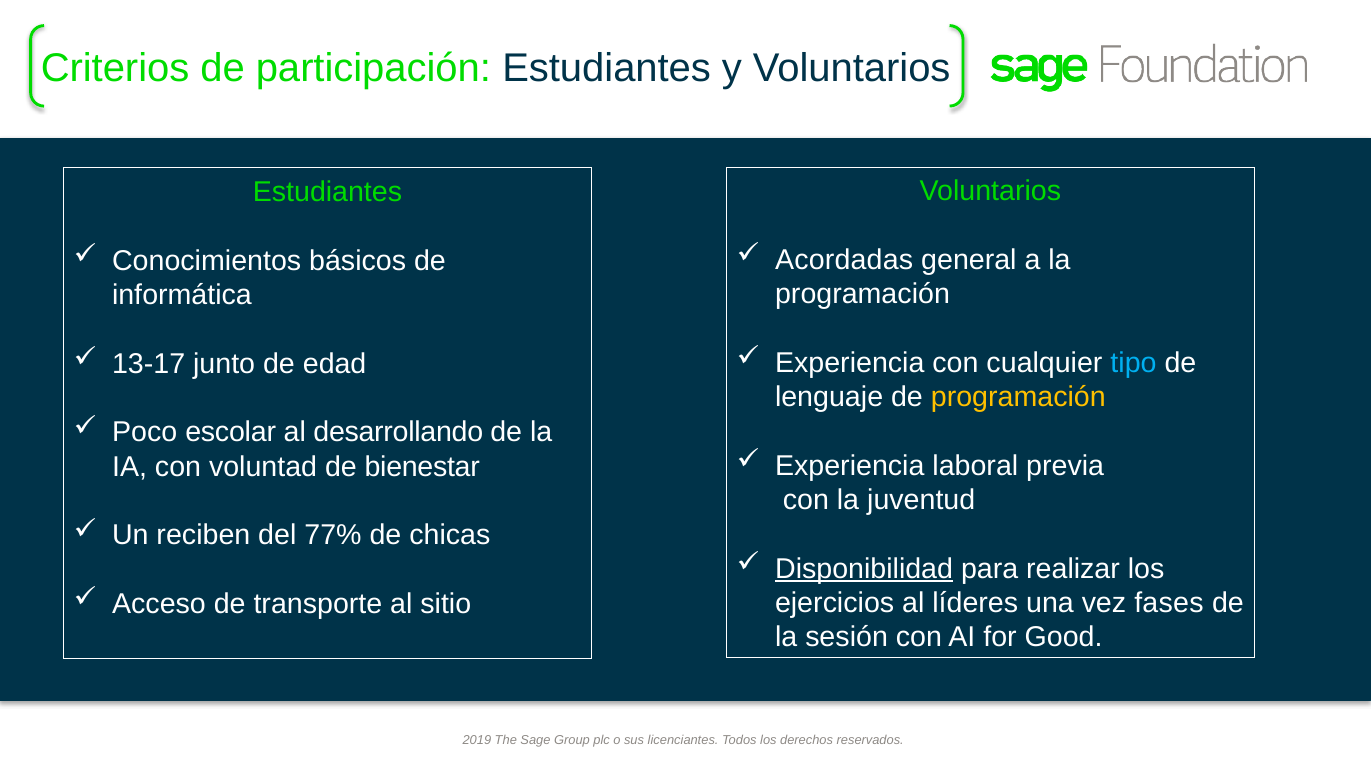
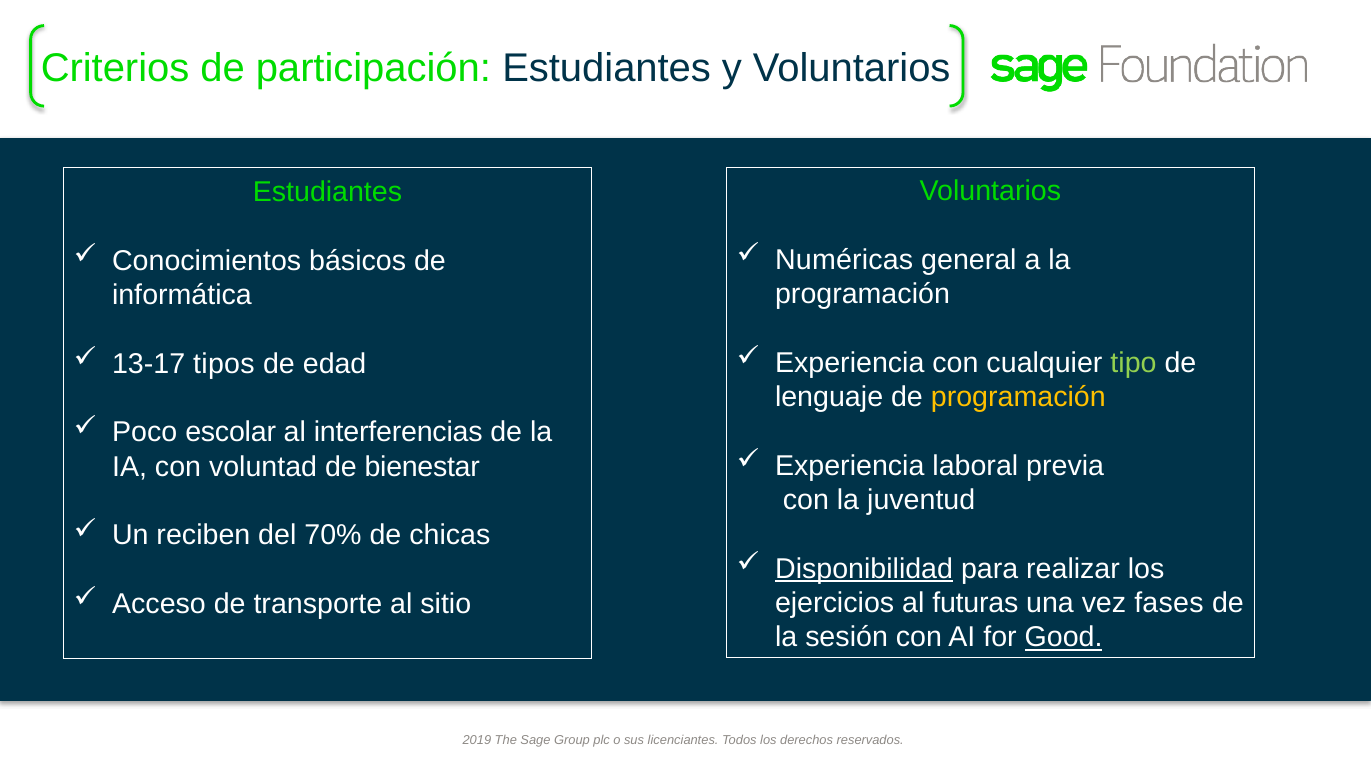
Acordadas: Acordadas -> Numéricas (844, 260)
tipo colour: light blue -> light green (1134, 363)
junto: junto -> tipos (224, 364)
desarrollando: desarrollando -> interferencias (398, 432)
77%: 77% -> 70% (333, 535)
líderes: líderes -> futuras (975, 603)
Good underline: none -> present (1064, 637)
